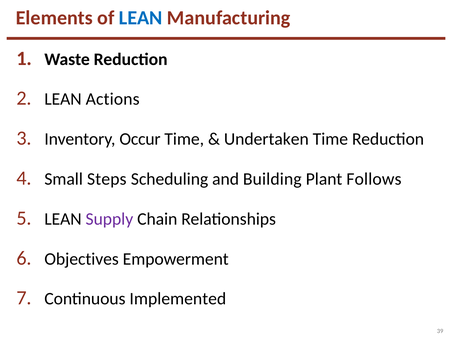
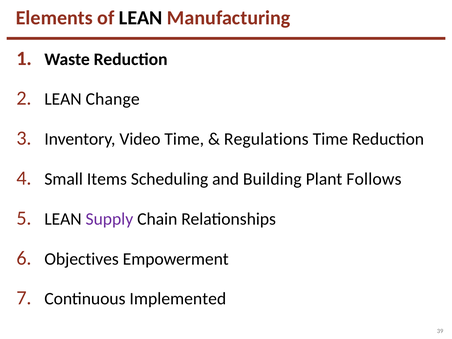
LEAN colour: blue -> black (141, 18)
Actions: Actions -> Change (113, 99)
Occur: Occur -> Video (140, 139)
Undertaken: Undertaken -> Regulations (266, 139)
Steps: Steps -> Items (107, 179)
